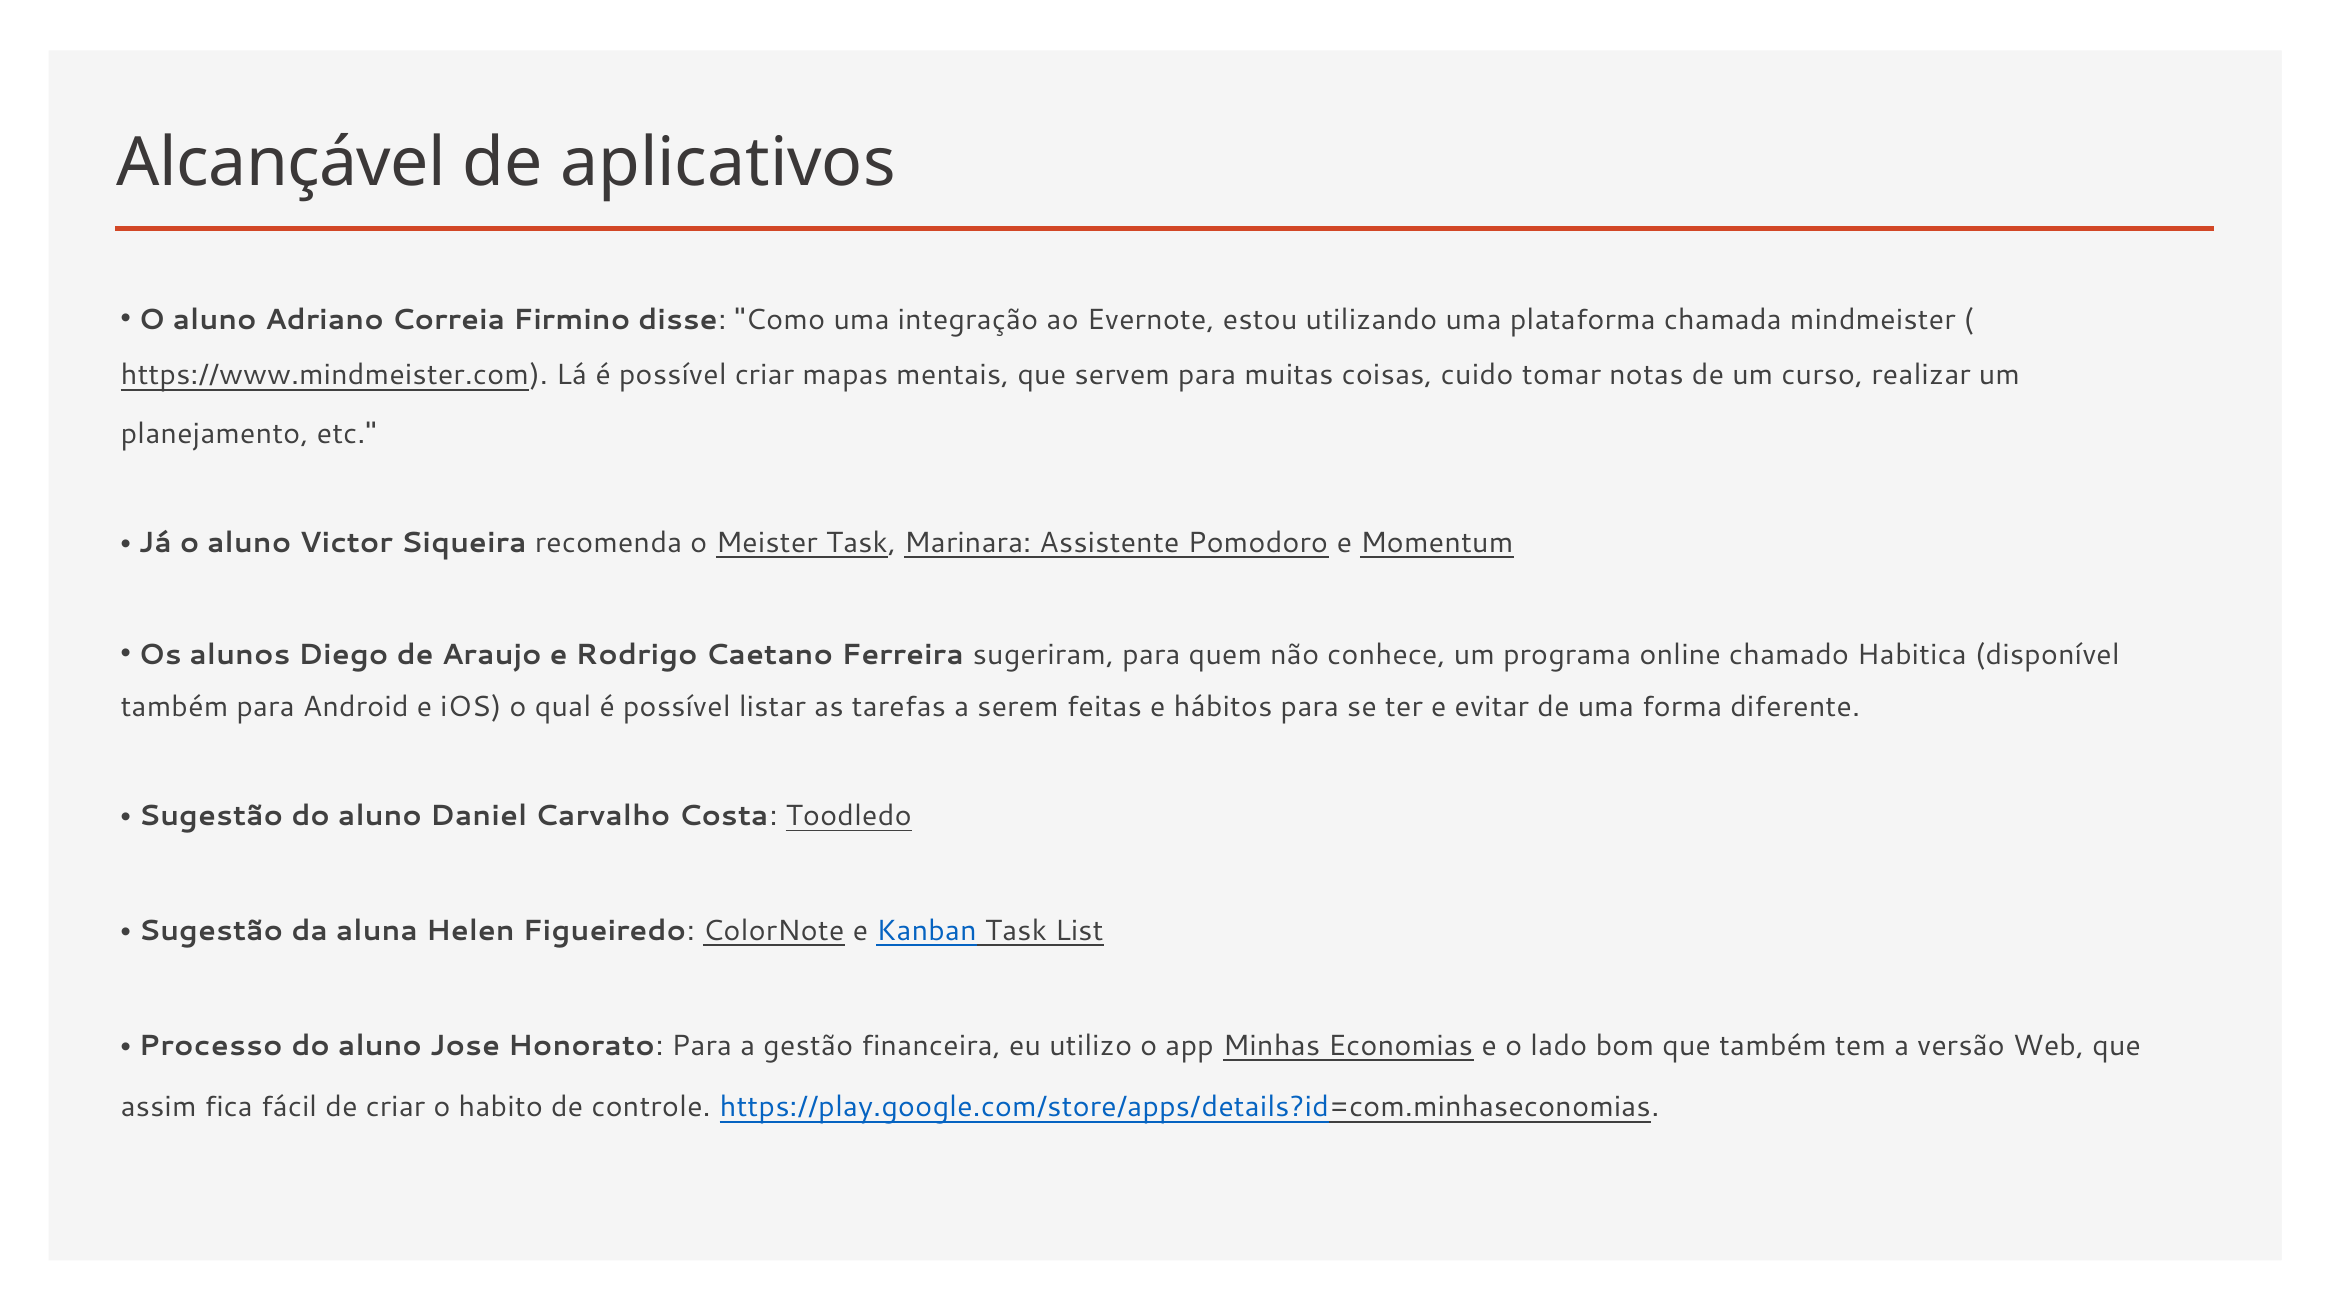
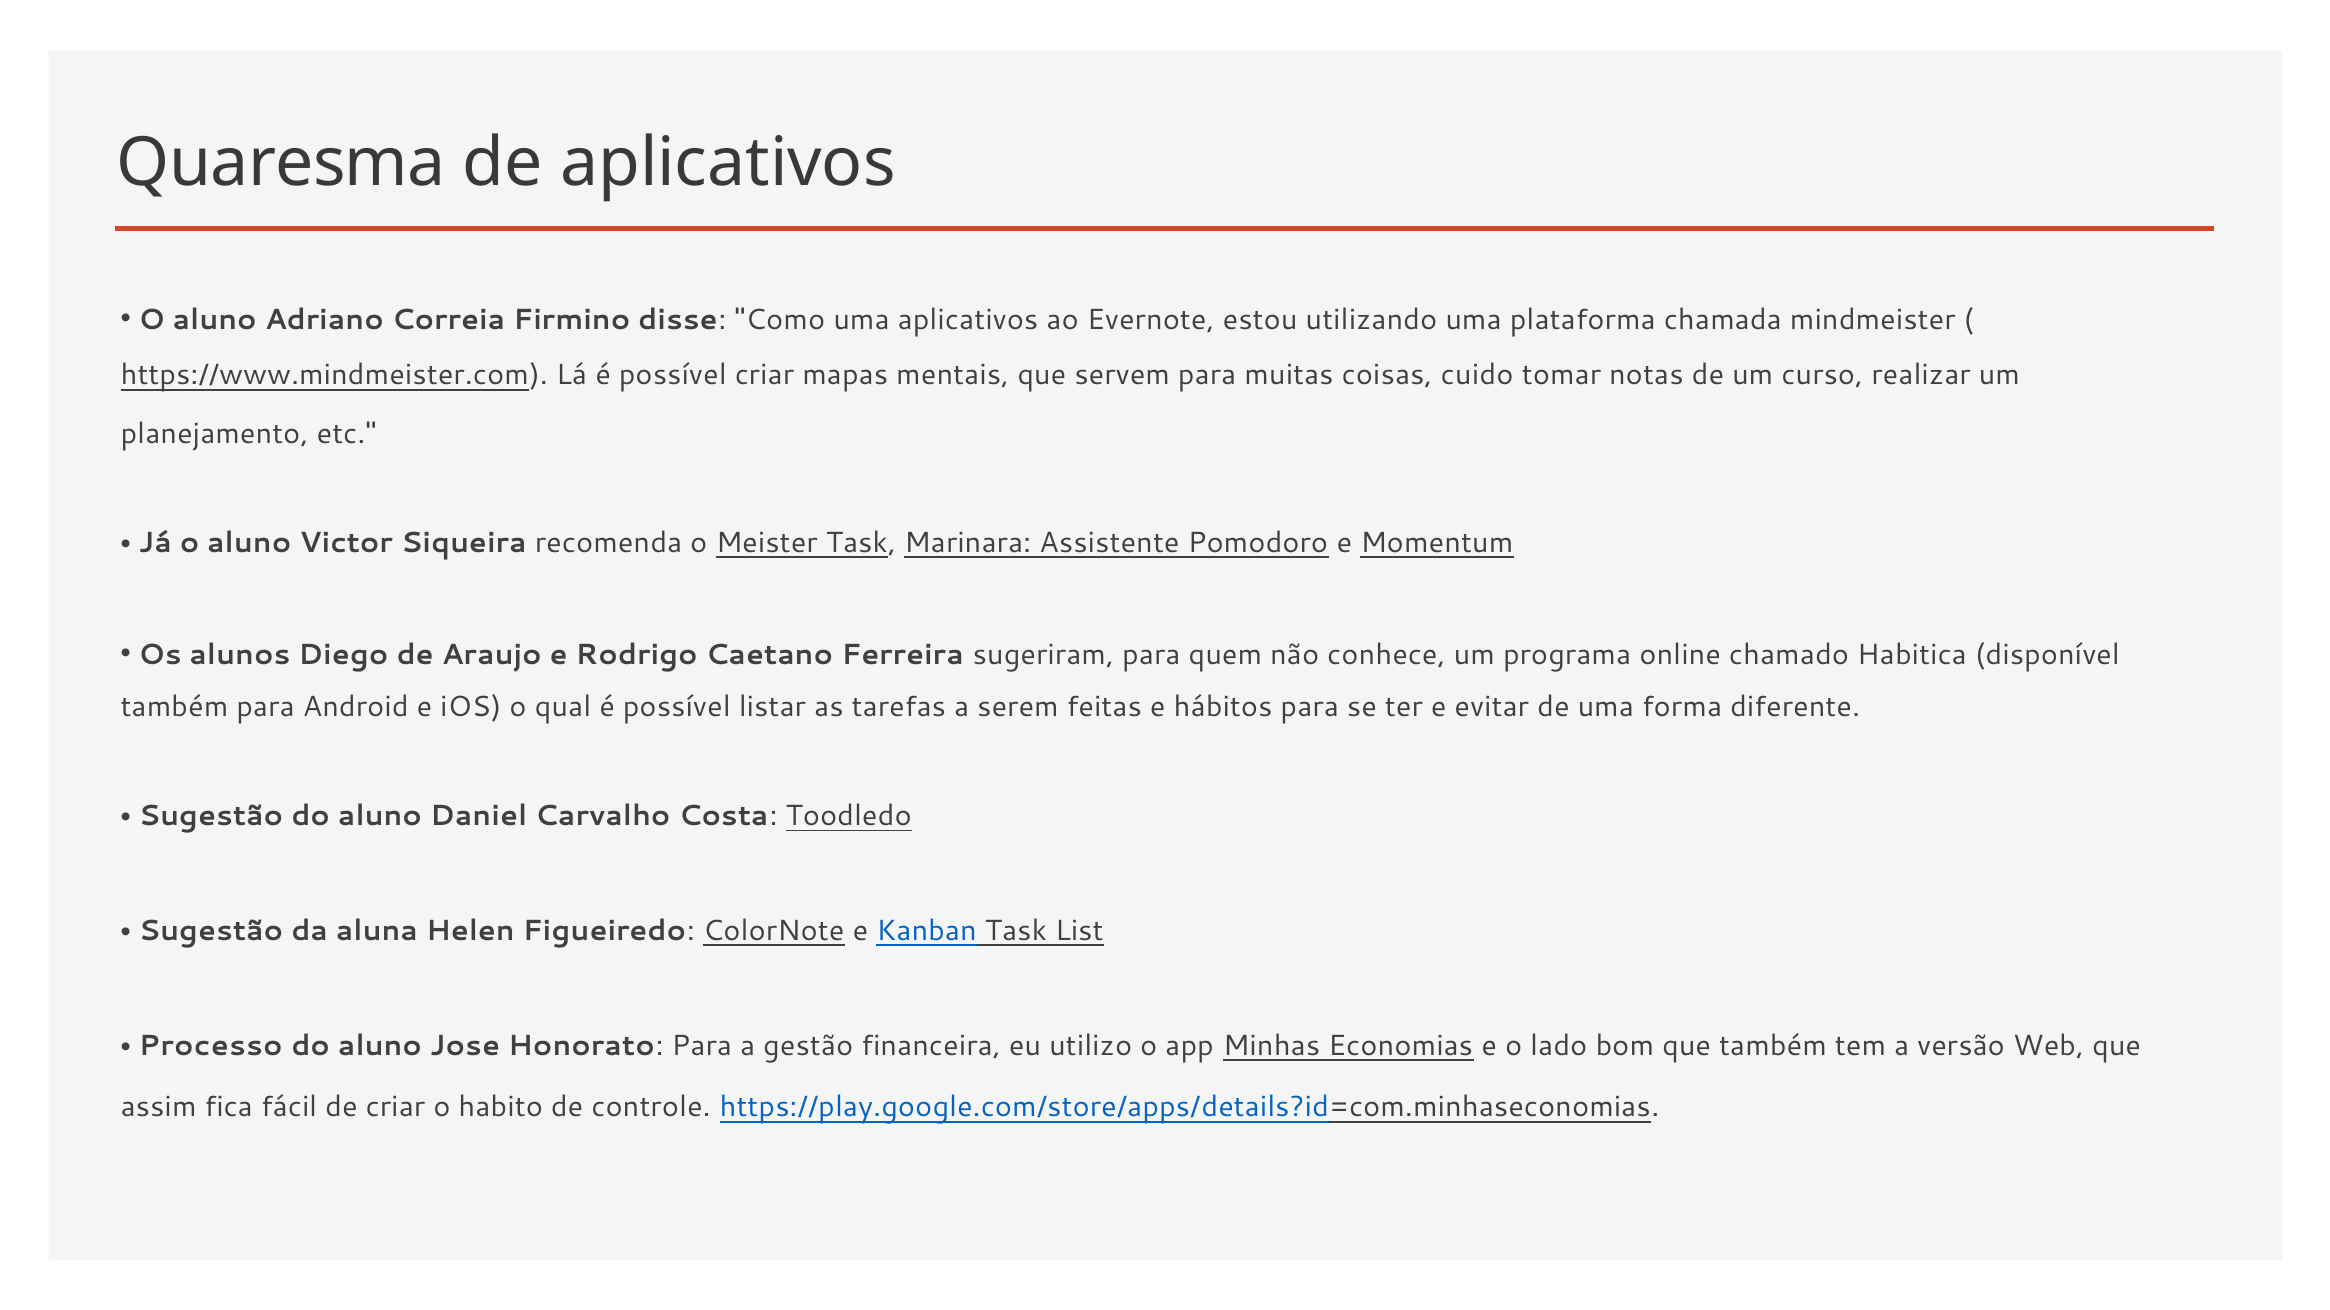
Alcançável: Alcançável -> Quaresma (281, 163)
uma integração: integração -> aplicativos (968, 320)
